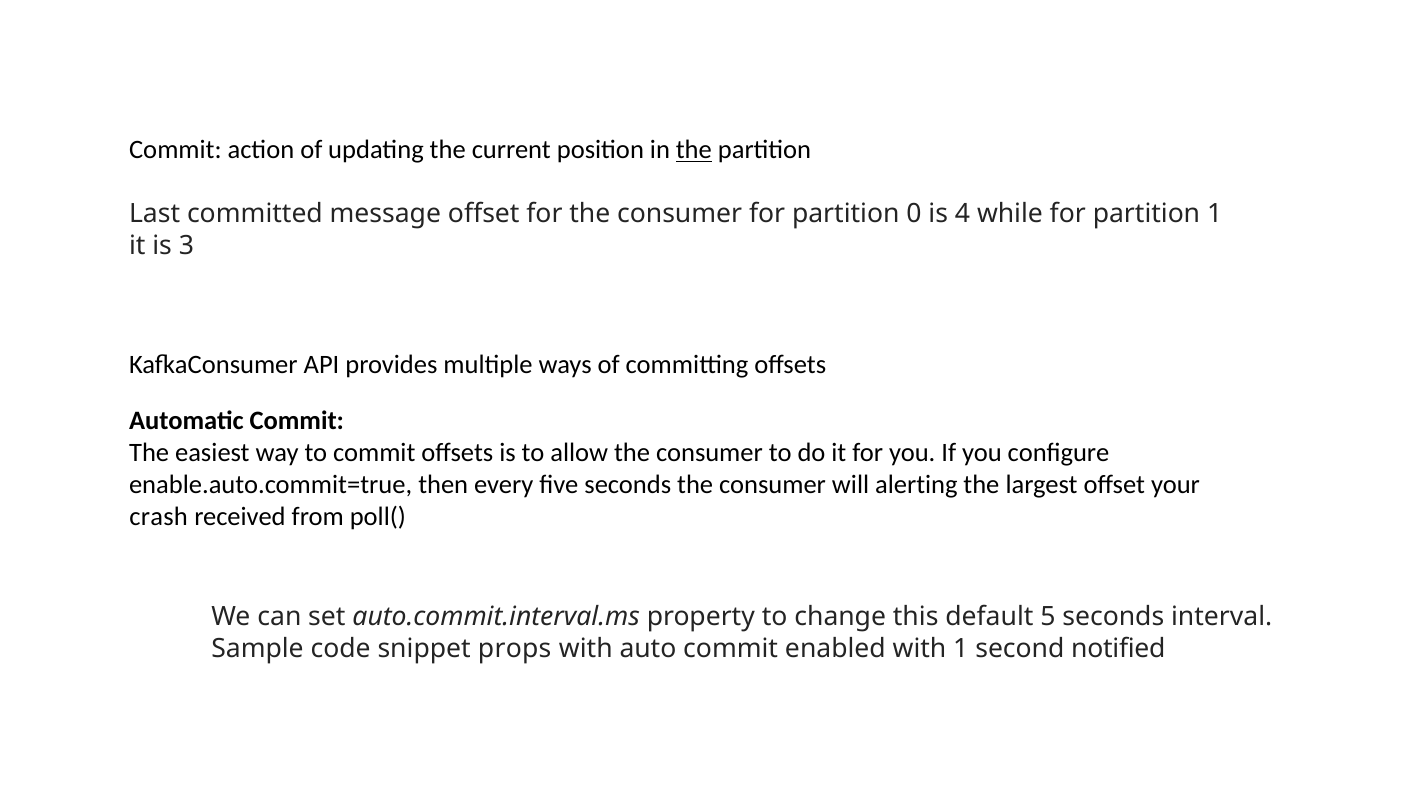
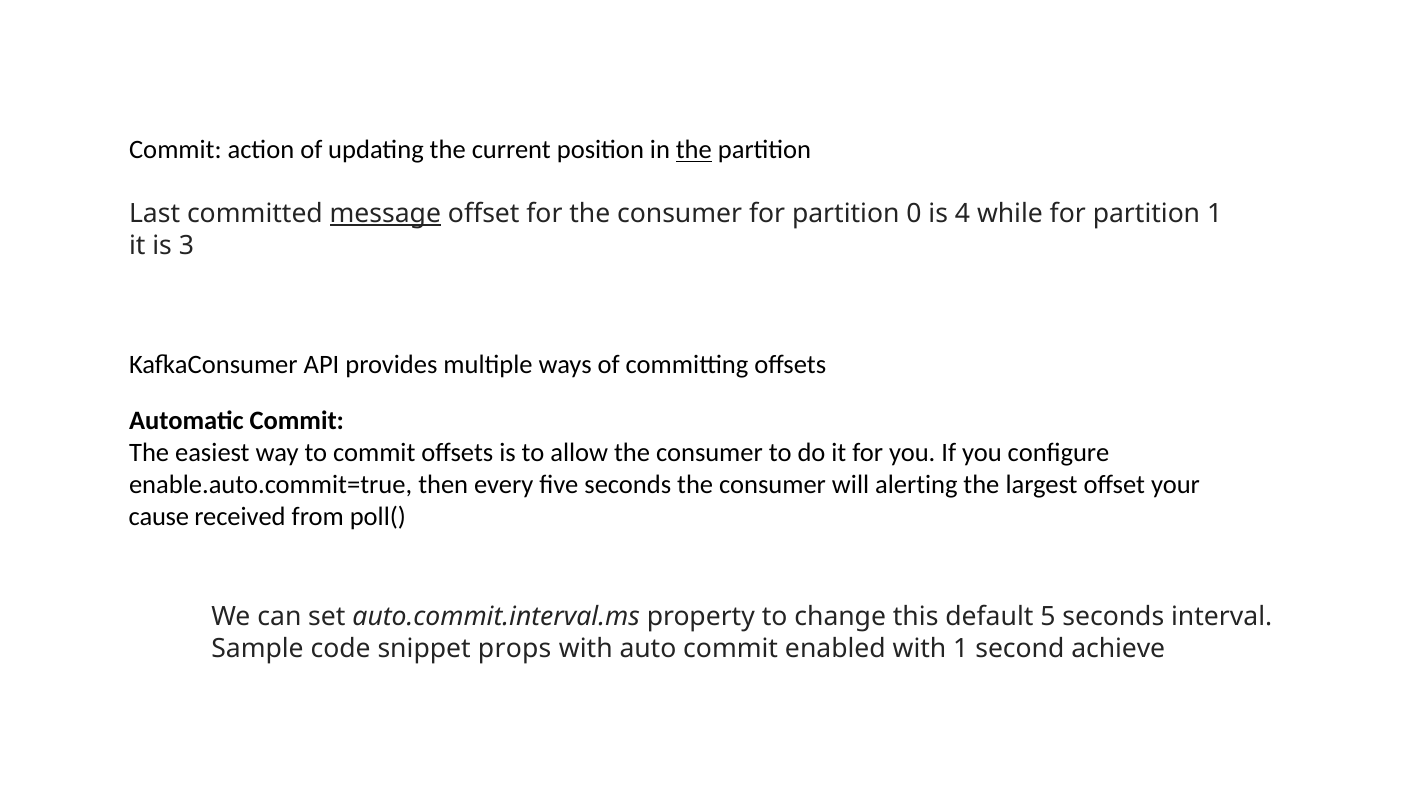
message underline: none -> present (385, 214)
crash: crash -> cause (159, 517)
notified: notified -> achieve (1118, 649)
